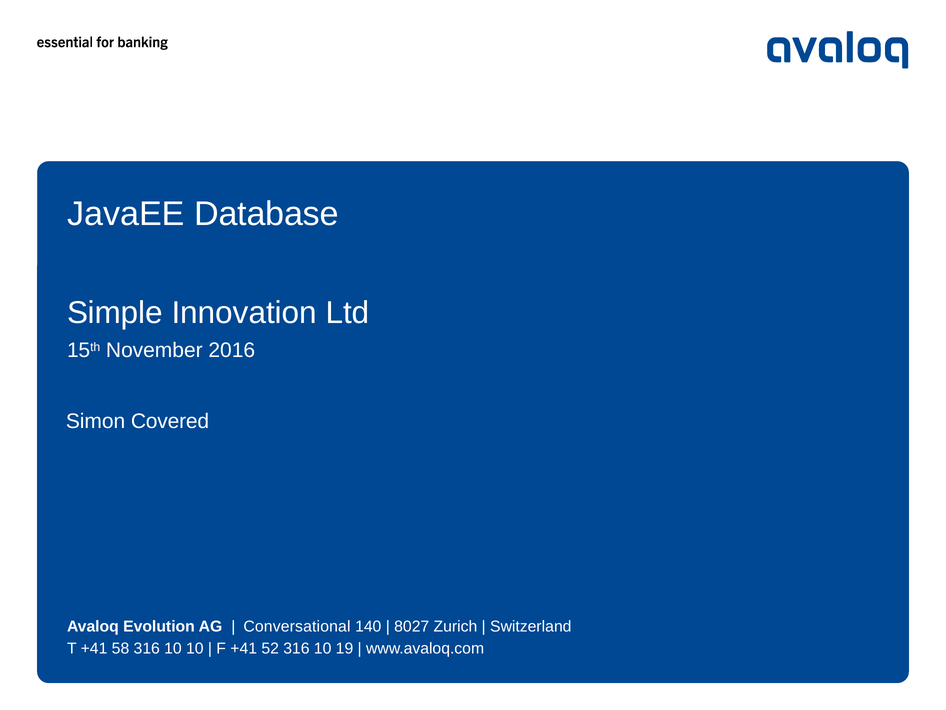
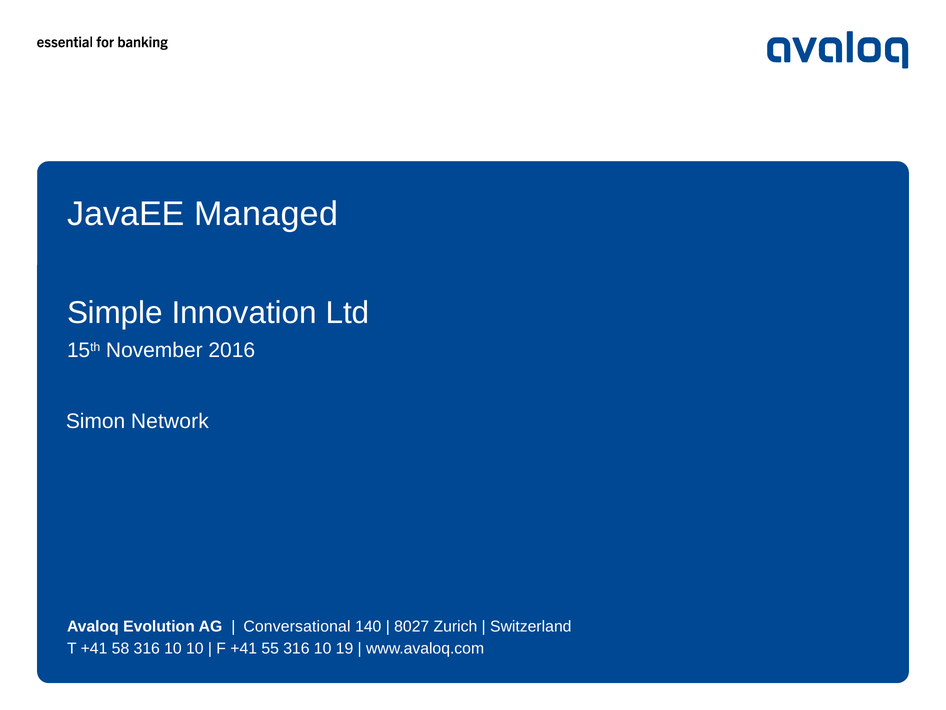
Database: Database -> Managed (266, 214)
Covered: Covered -> Network (170, 421)
52: 52 -> 55 (270, 648)
